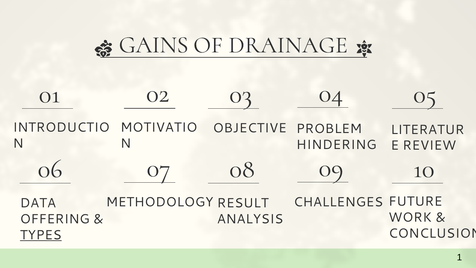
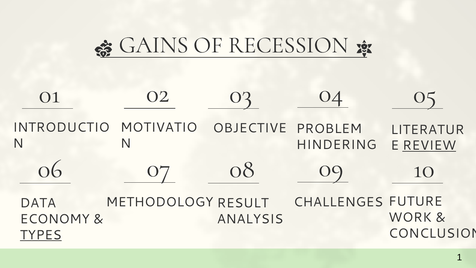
DRAINAGE: DRAINAGE -> RECESSION (288, 45)
REVIEW underline: none -> present (429, 145)
OFFERING: OFFERING -> ECONOMY (55, 219)
